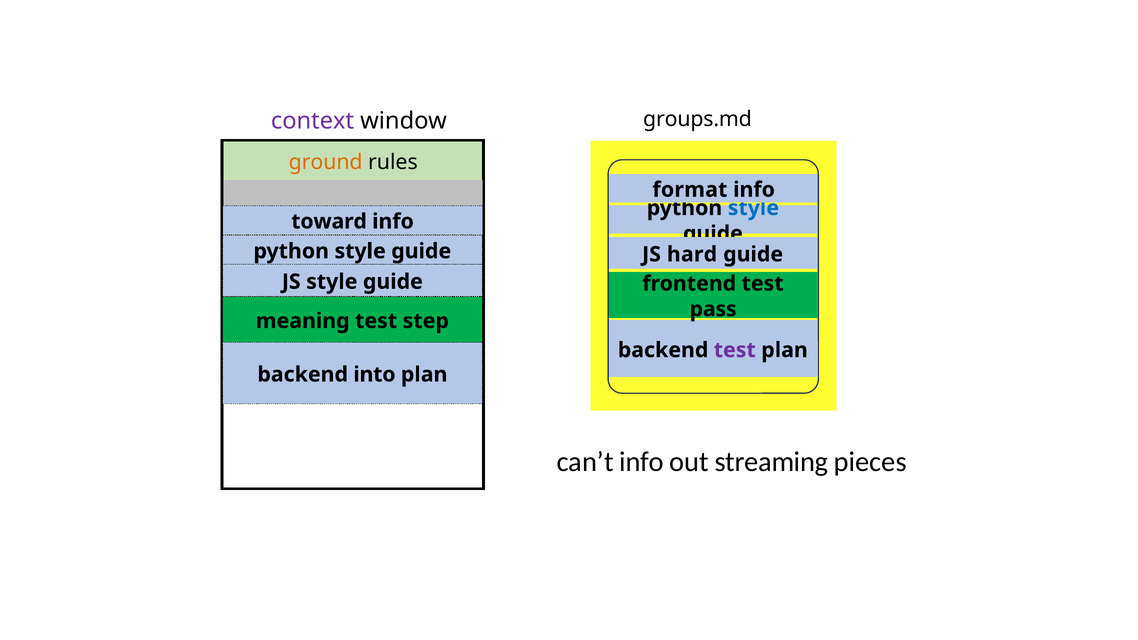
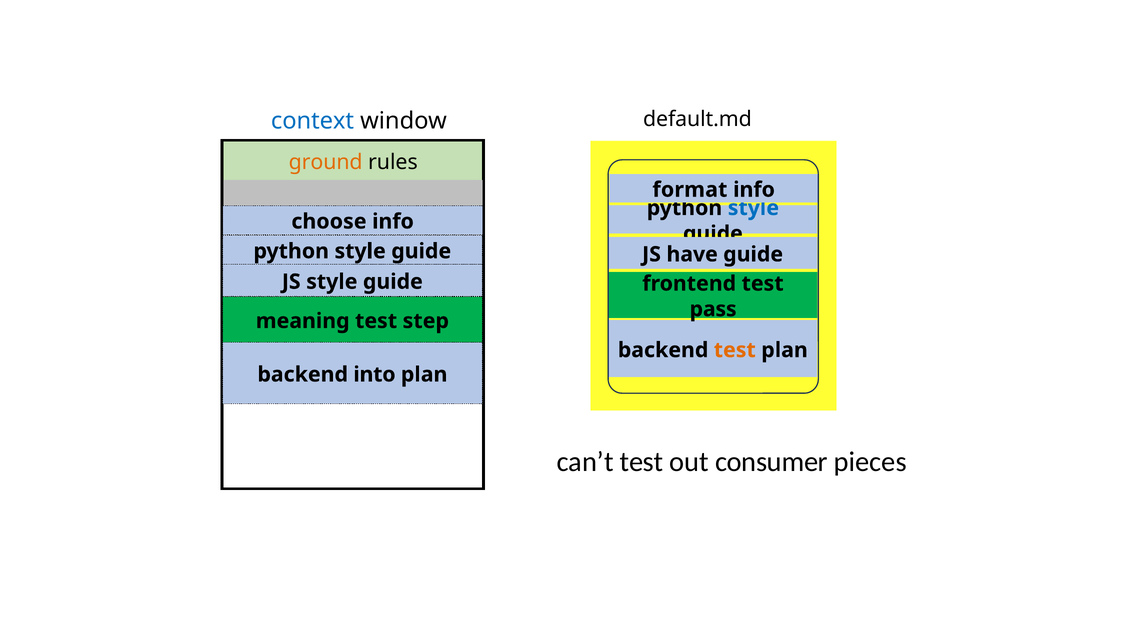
groups.md: groups.md -> default.md (697, 119)
context colour: purple -> blue (312, 121)
toward: toward -> choose (329, 222)
hard: hard -> have (692, 254)
test colour: purple -> orange (735, 350)
can’t info: info -> test (642, 462)
streaming: streaming -> consumer (771, 462)
